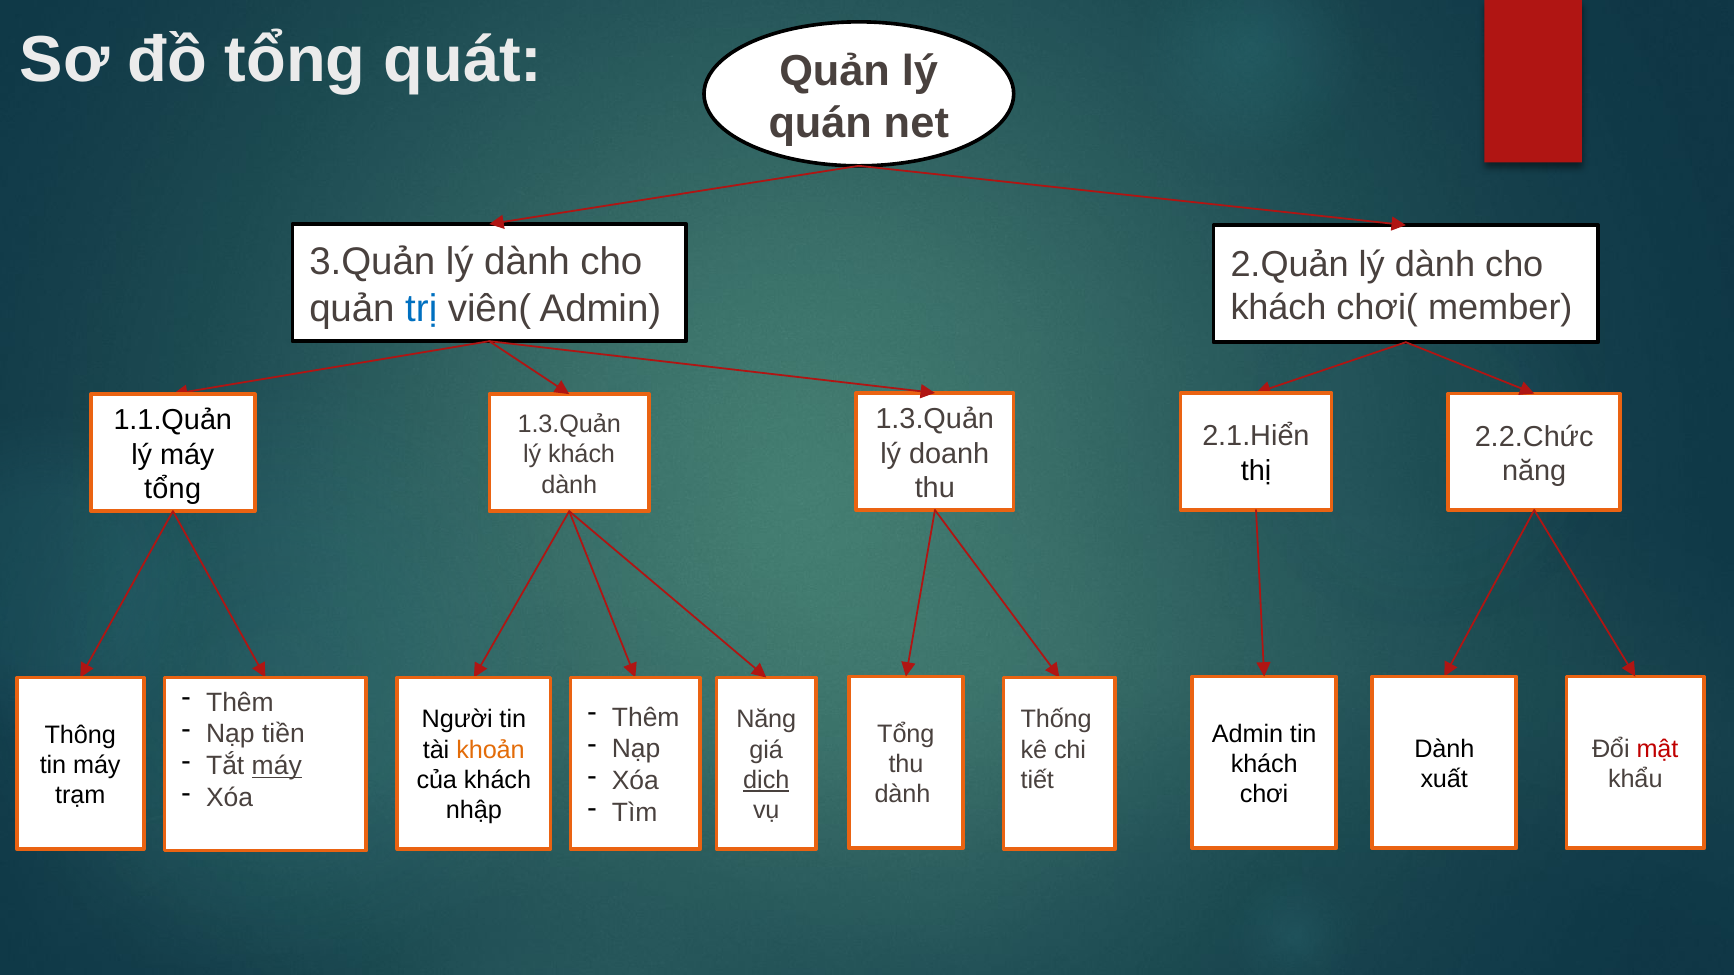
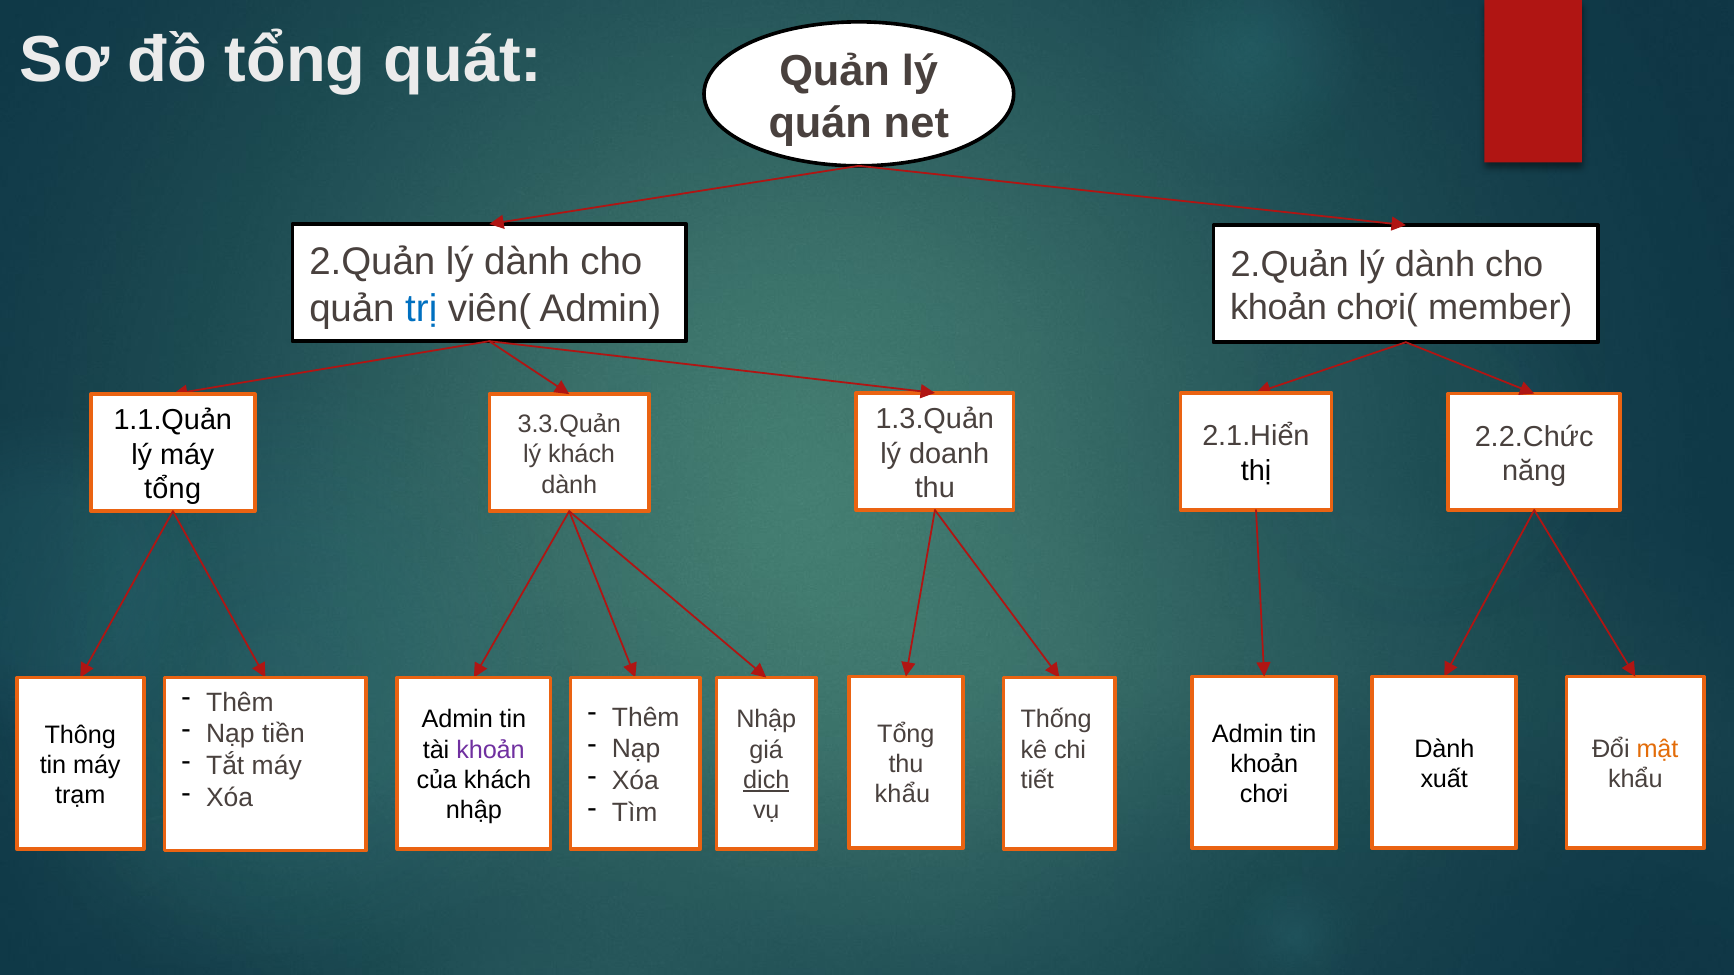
3.Quản: 3.Quản -> 2.Quản (372, 262)
khách: khách -> khoản (1279, 308)
1.3.Quản: 1.3.Quản -> 3.3.Quản (569, 424)
Người: Người -> Admin (457, 720)
Năng: Năng -> Nhập (766, 720)
mật colour: red -> orange (1657, 749)
khoản colour: orange -> purple (490, 750)
máy underline: present -> none (277, 766)
khách: khách -> khoản (1264, 764)
dành: dành -> khẩu (902, 795)
